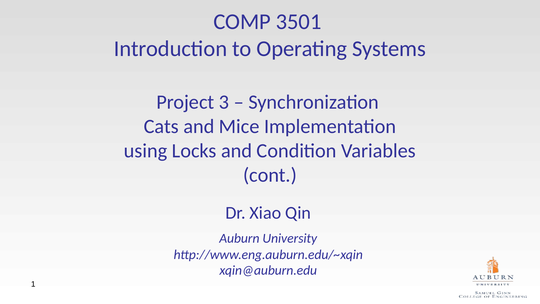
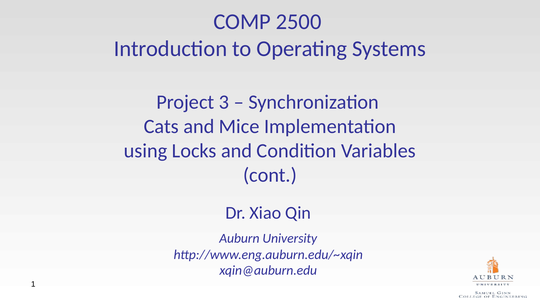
3501: 3501 -> 2500 (299, 22)
